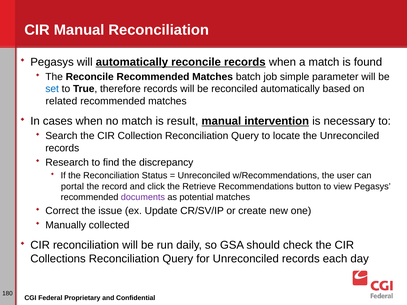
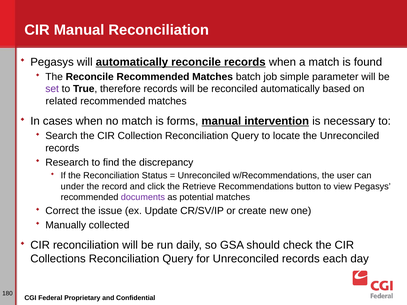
set colour: blue -> purple (52, 89)
result: result -> forms (183, 121)
portal: portal -> under (72, 187)
